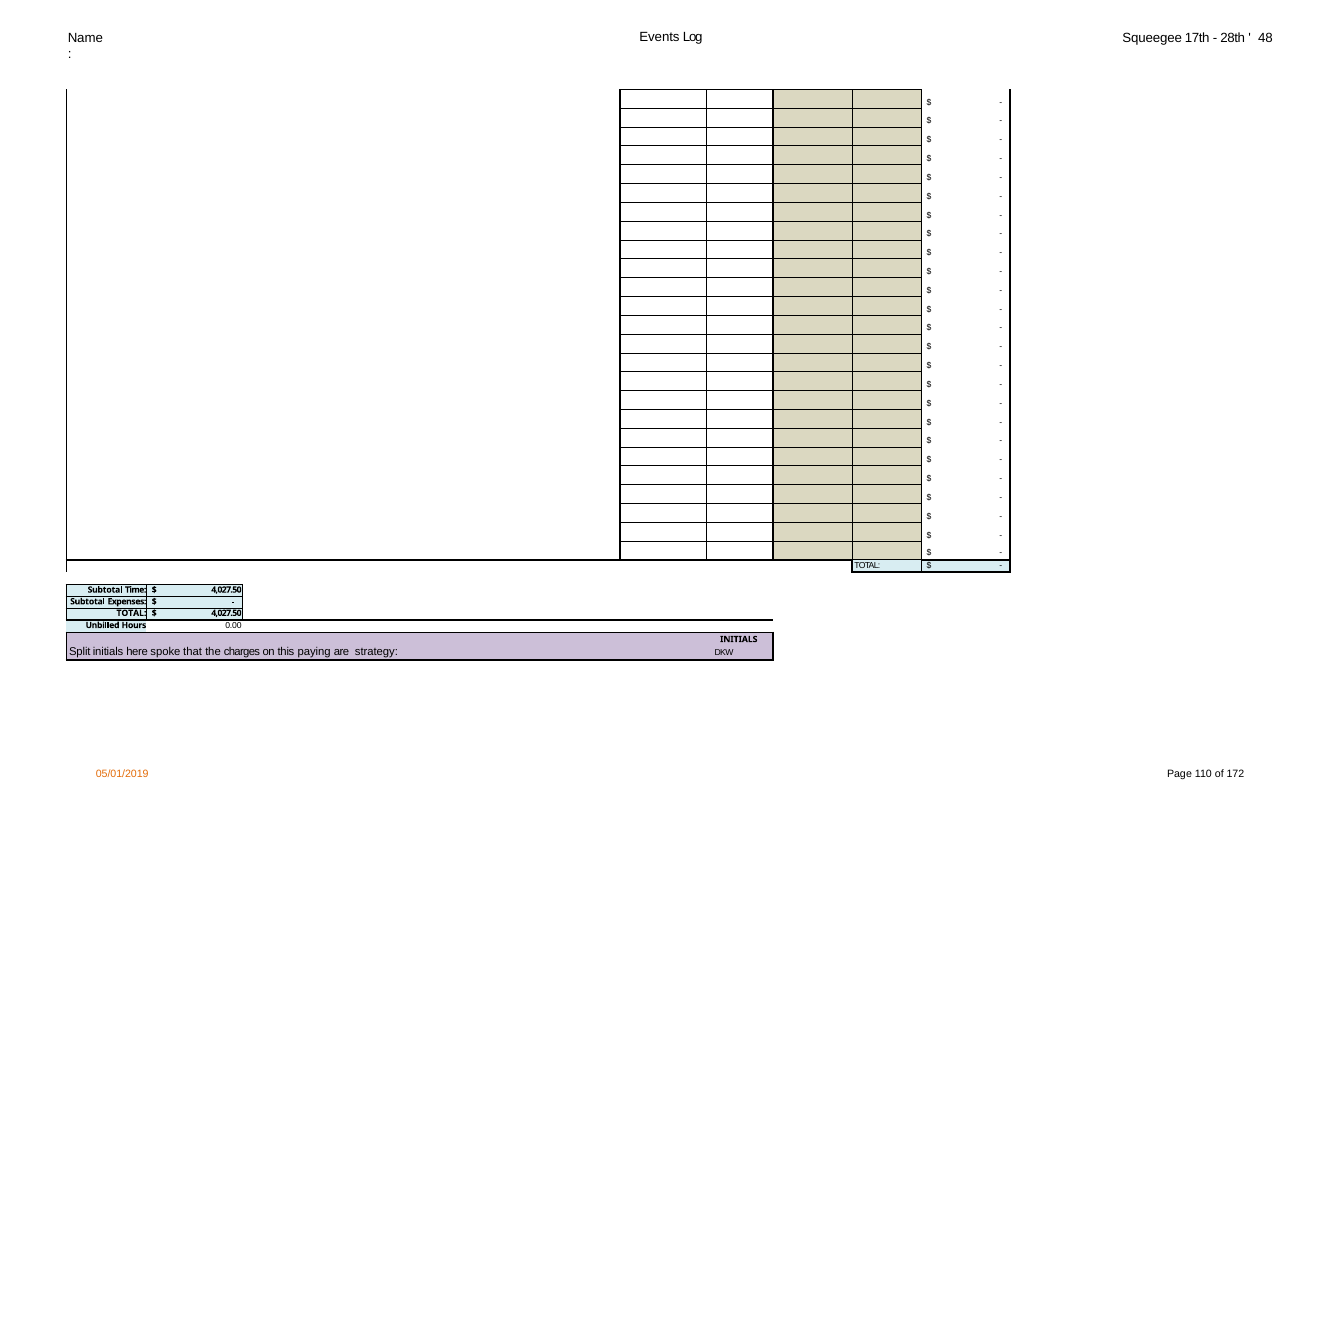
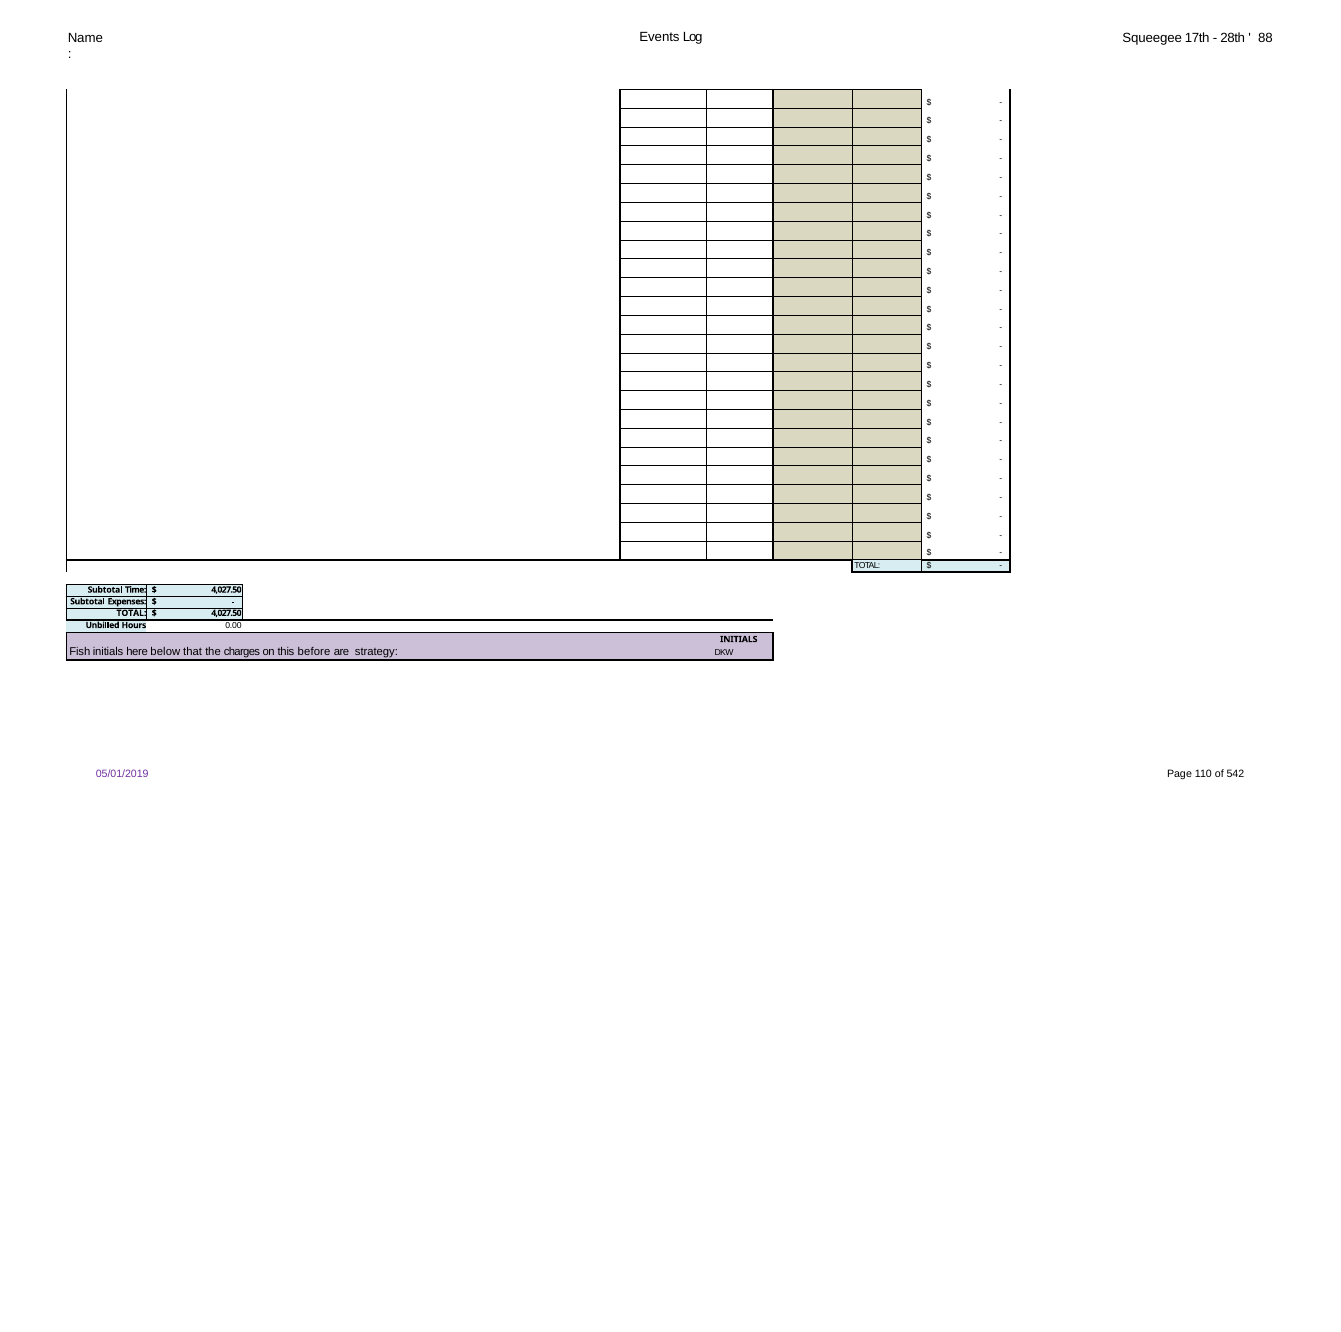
48: 48 -> 88 (1265, 38)
Split: Split -> Fish (80, 652)
spoke: spoke -> below (165, 652)
paying: paying -> before (314, 652)
05/01/2019 colour: orange -> purple (122, 773)
172: 172 -> 542 (1235, 773)
